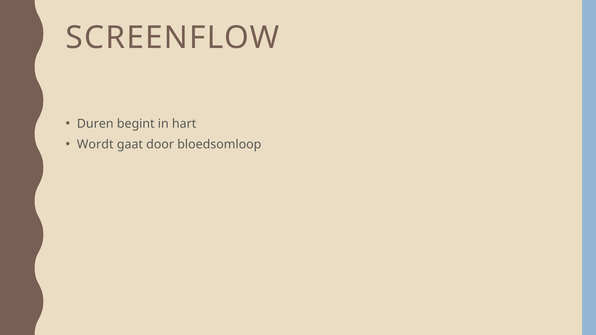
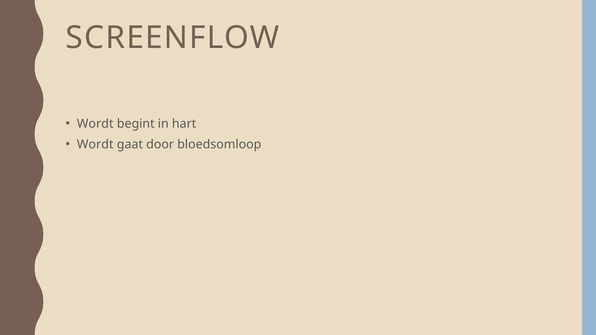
Duren: Duren -> Wordt (95, 124)
